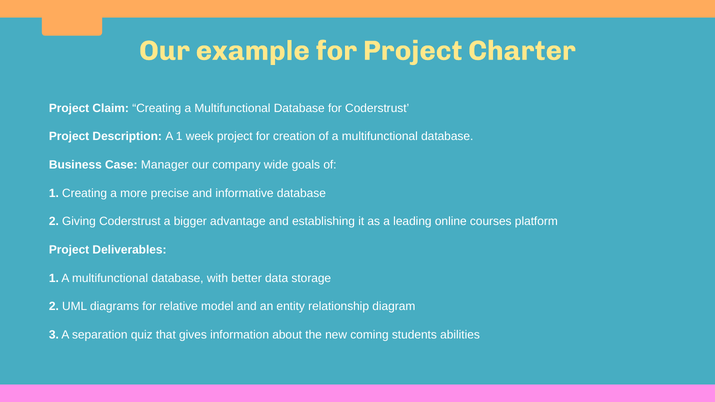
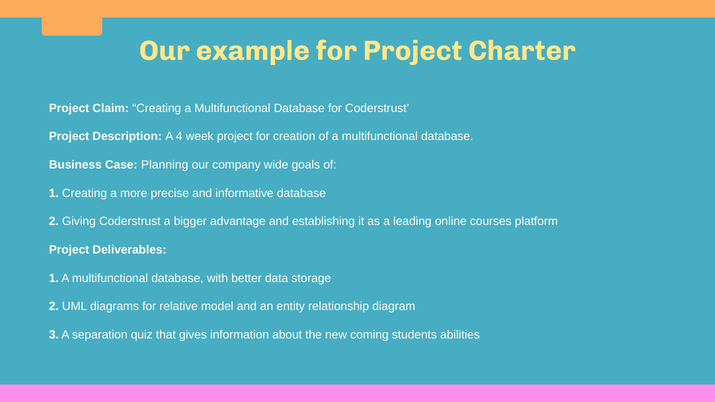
A 1: 1 -> 4 (179, 137)
Manager: Manager -> Planning (165, 165)
